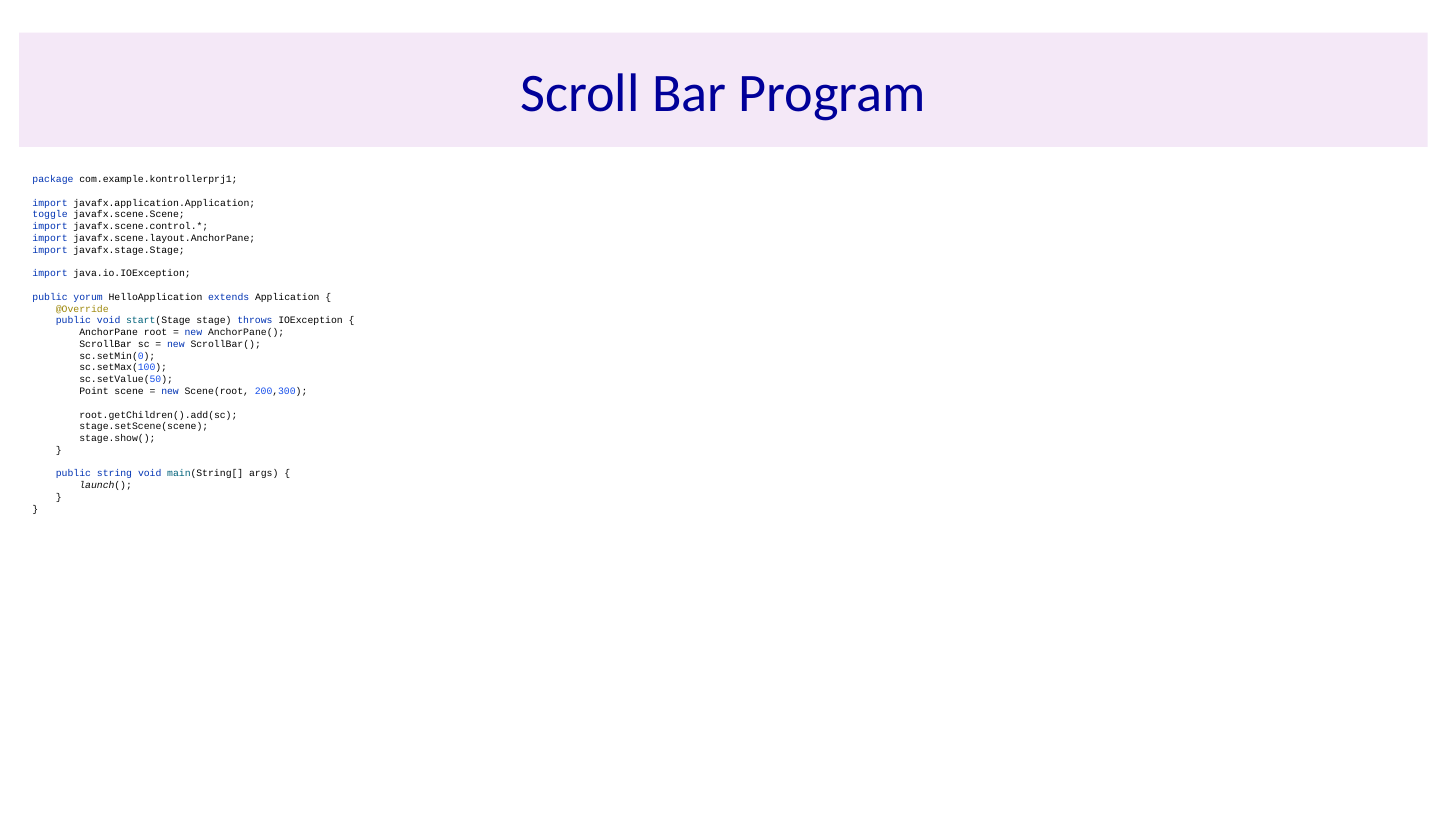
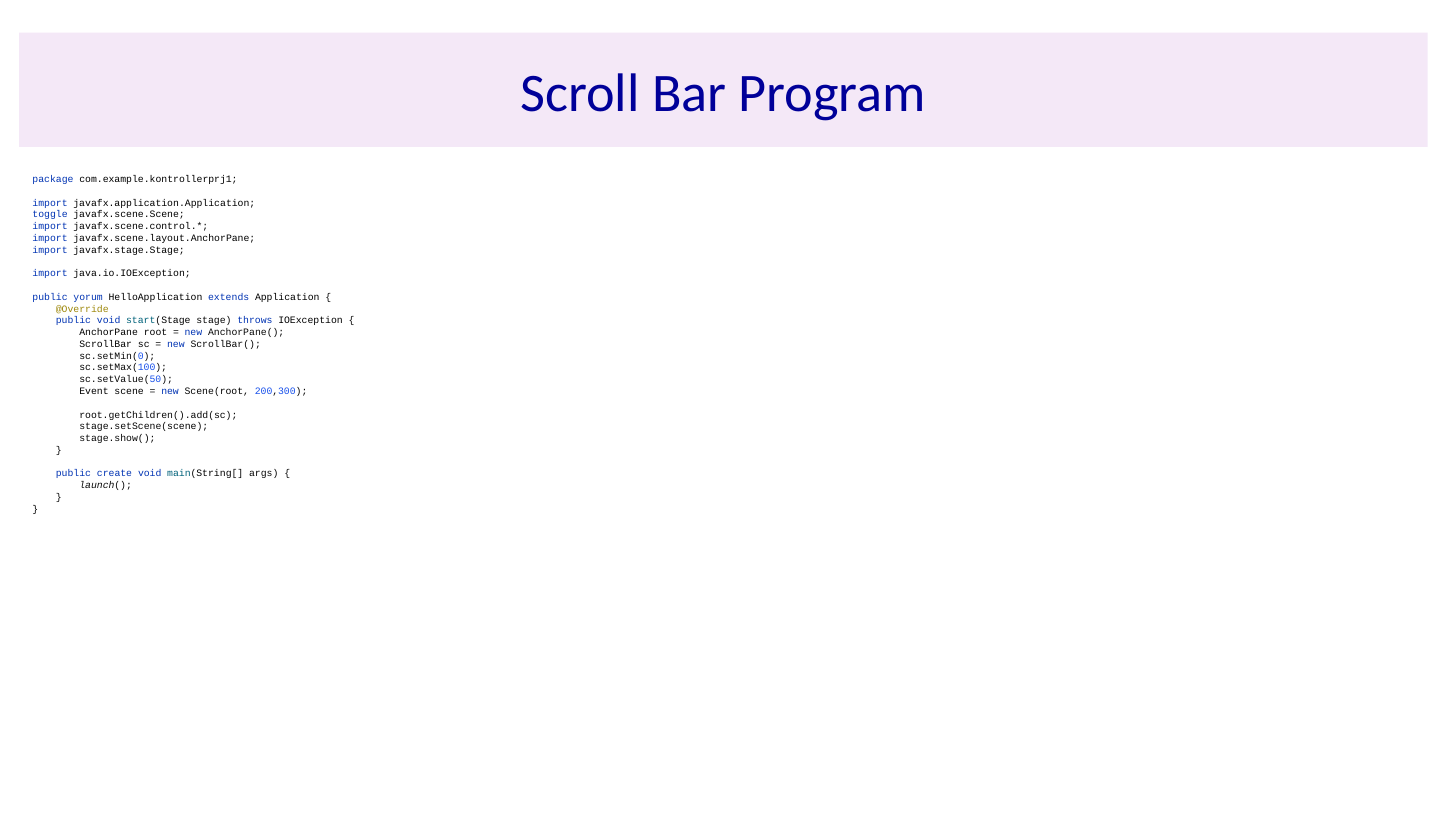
Point: Point -> Event (94, 391)
string: string -> create (115, 474)
